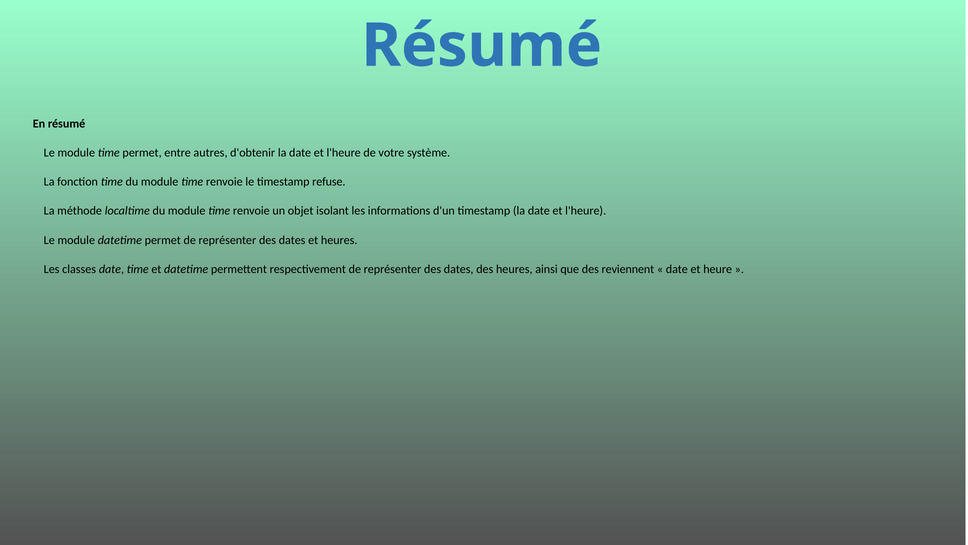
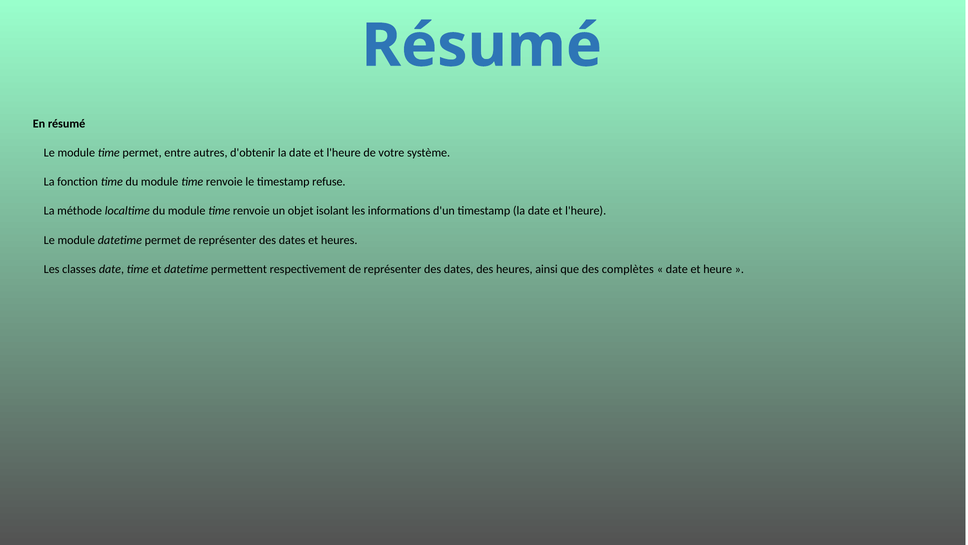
reviennent: reviennent -> complètes (628, 269)
